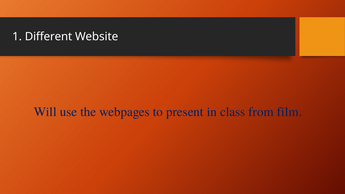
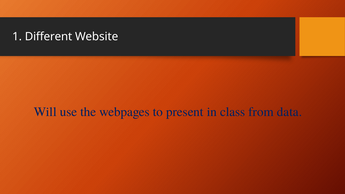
film: film -> data (289, 112)
